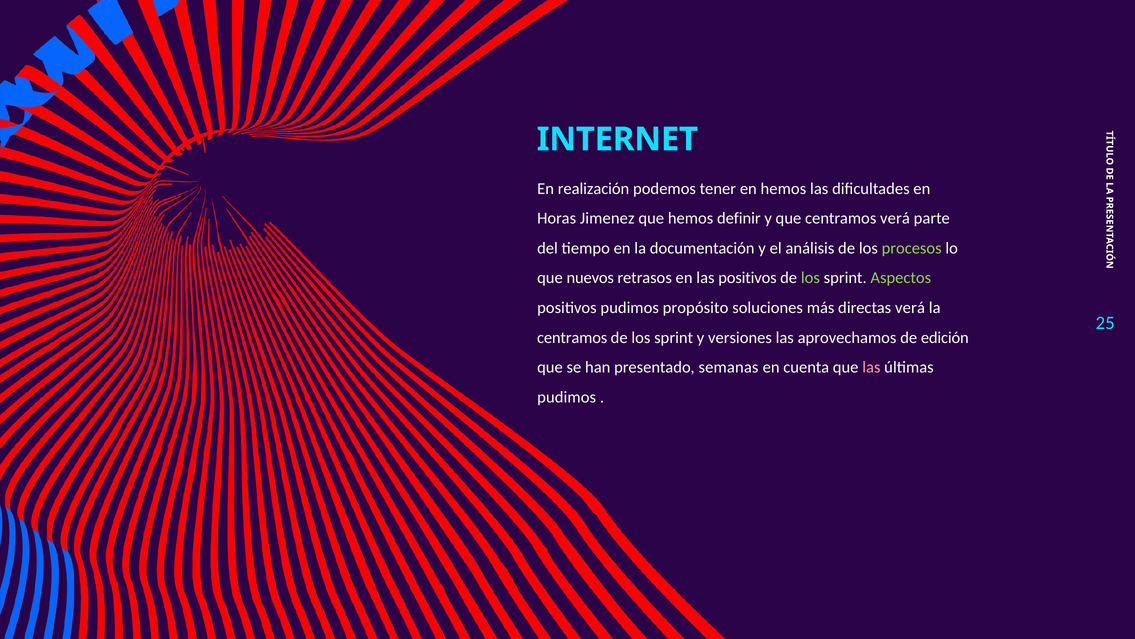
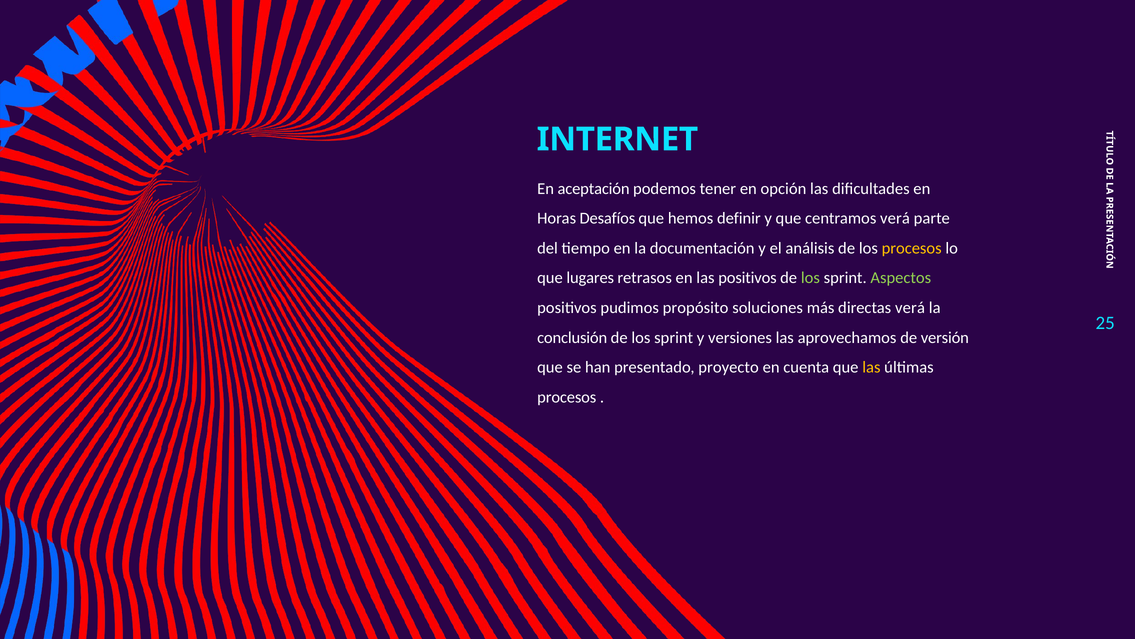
realización: realización -> aceptación (594, 188)
en hemos: hemos -> opción (783, 188)
Jimenez: Jimenez -> Desafíos (607, 218)
procesos colour: light green -> yellow (912, 248)
nuevos: nuevos -> lugares (590, 278)
centramos: centramos -> conclusión (572, 337)
edición: edición -> versión (945, 337)
semanas: semanas -> proyecto (729, 367)
las colour: pink -> yellow (871, 367)
pudimos: pudimos -> procesos (567, 397)
